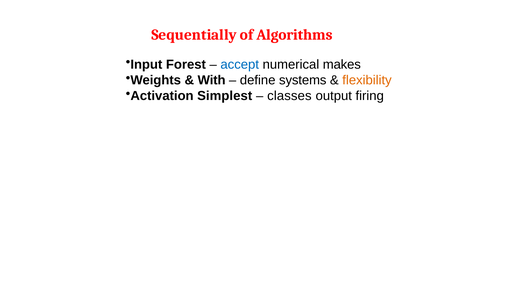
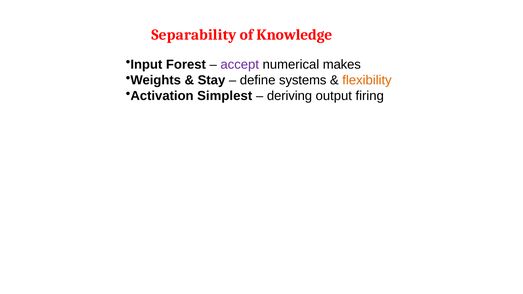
Sequentially: Sequentially -> Separability (194, 35)
Algorithms: Algorithms -> Knowledge (294, 35)
accept colour: blue -> purple (240, 65)
With: With -> Stay (211, 80)
classes: classes -> deriving (289, 96)
